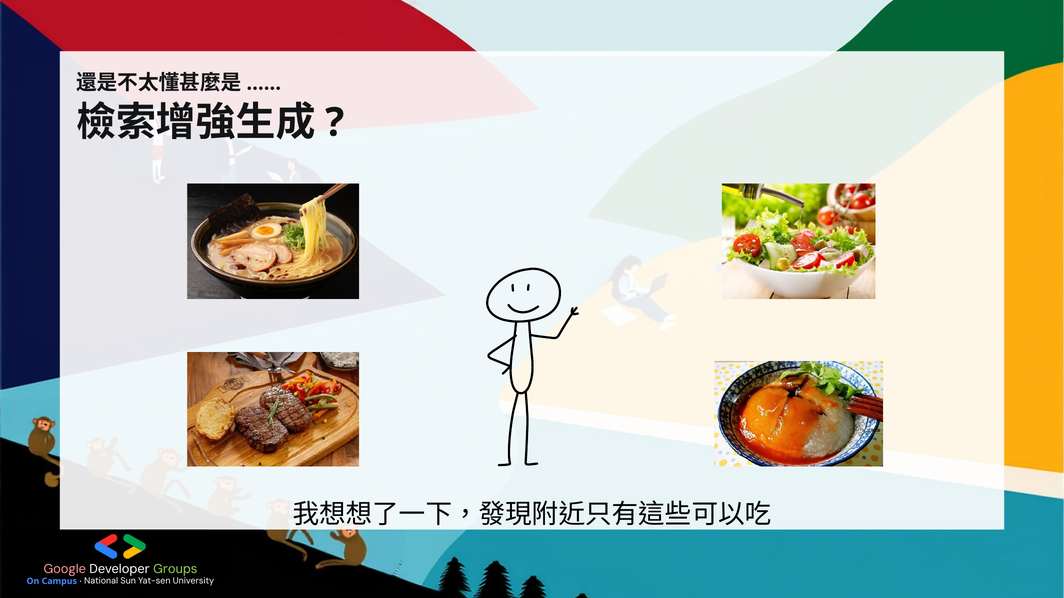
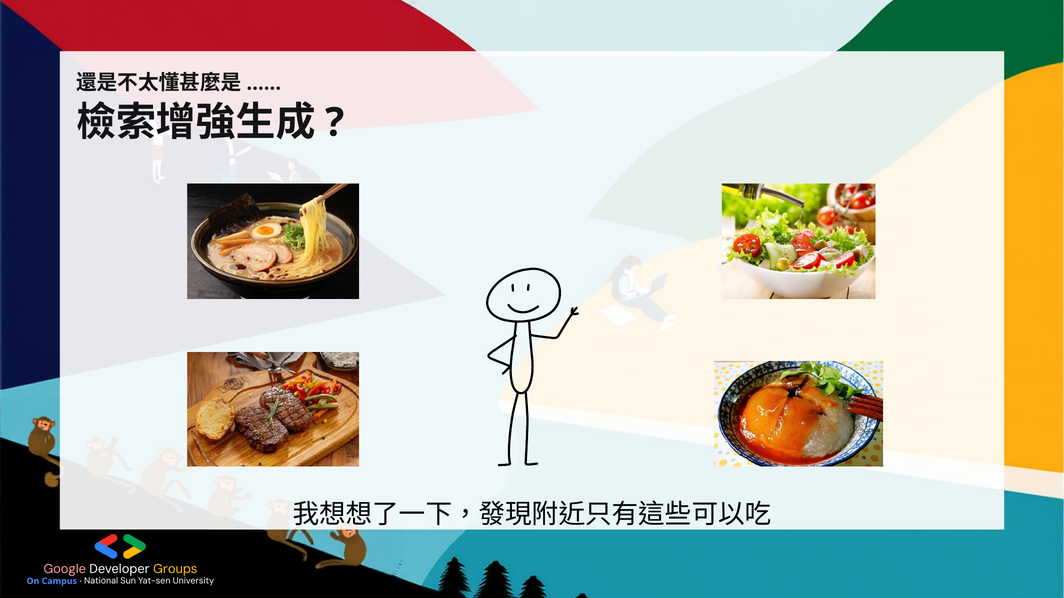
Groups colour: light green -> yellow (175, 570)
